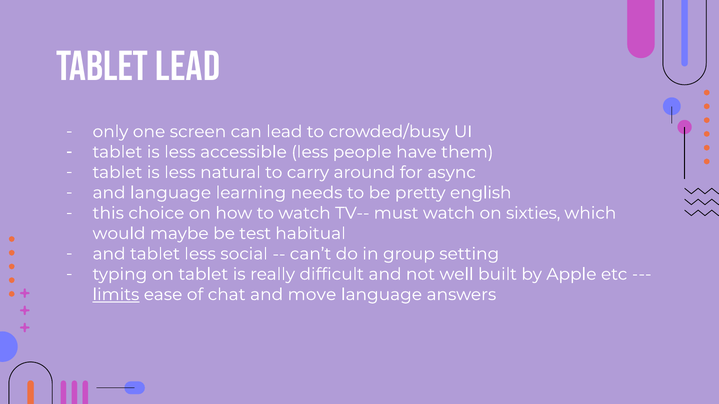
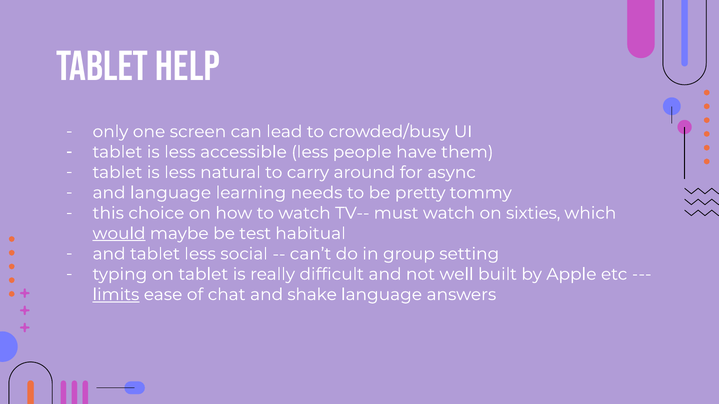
Tablet lead: lead -> help (188, 66)
english: english -> tommy (481, 193)
would underline: none -> present (119, 234)
move: move -> shake (312, 295)
